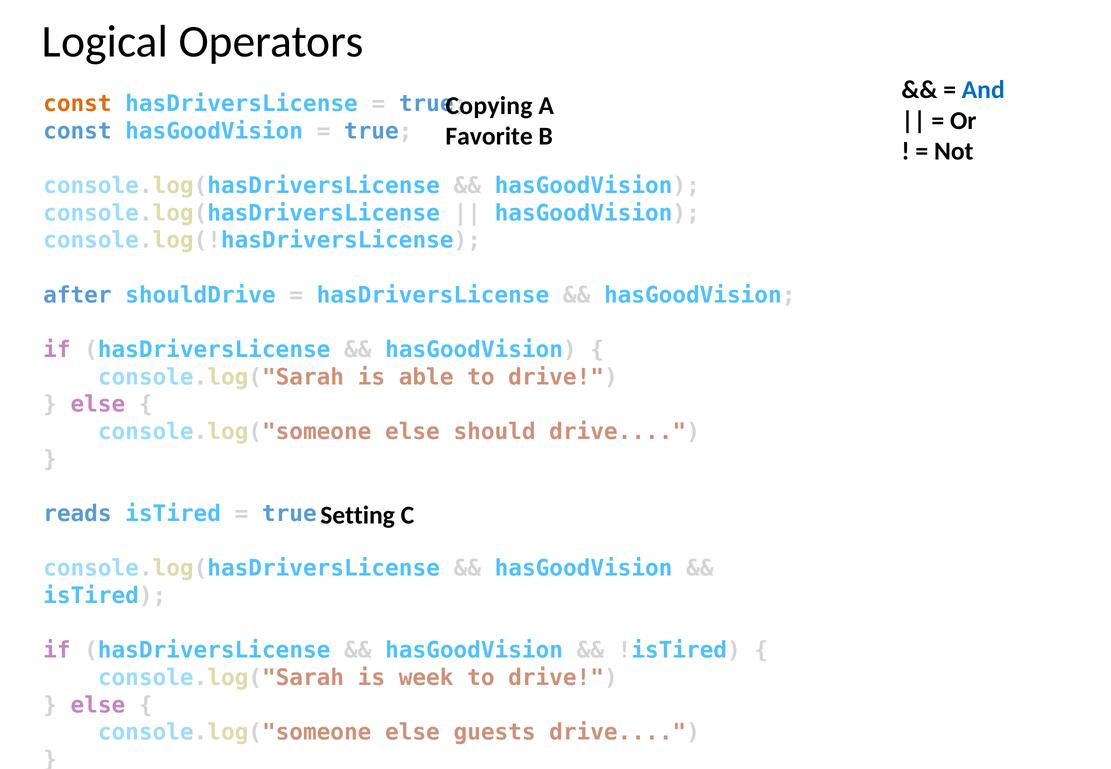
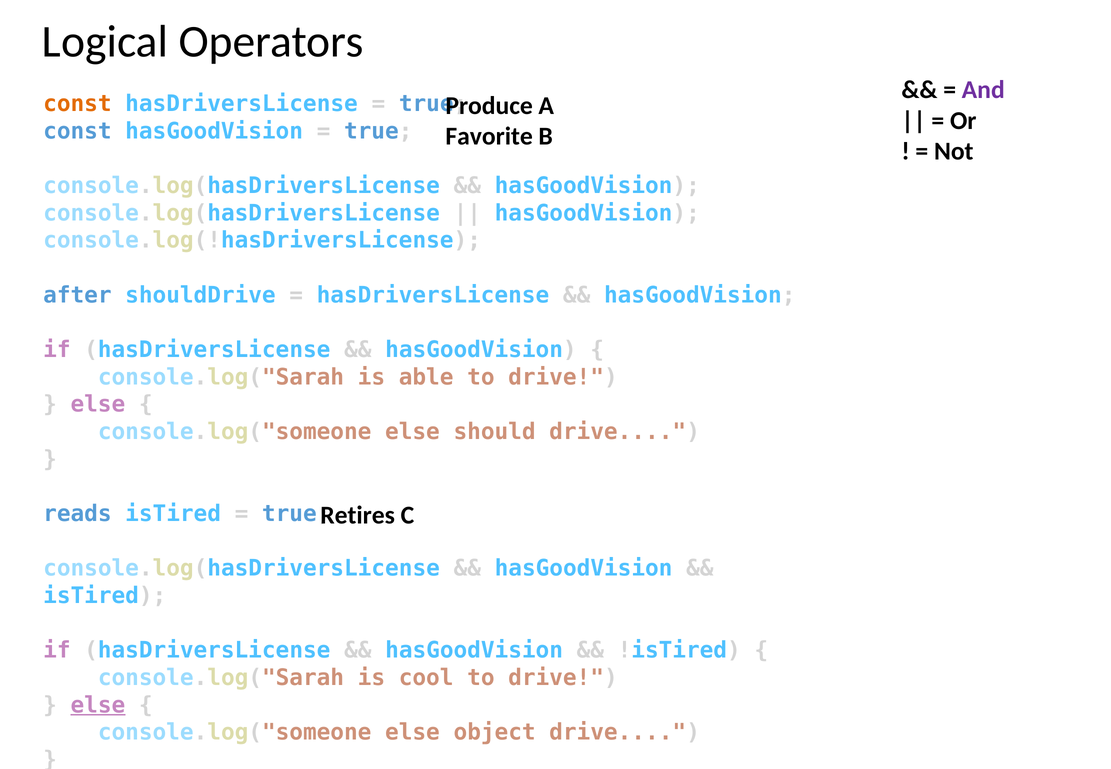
And colour: blue -> purple (983, 90)
Copying: Copying -> Produce (489, 106)
Setting: Setting -> Retires (358, 515)
week: week -> cool (426, 678)
else underline: none -> present (98, 705)
guests: guests -> object (495, 732)
